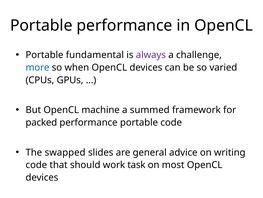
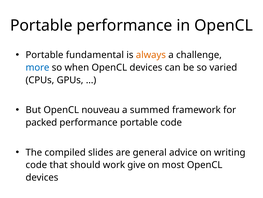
always colour: purple -> orange (151, 55)
machine: machine -> nouveau (101, 110)
swapped: swapped -> compiled (65, 152)
task: task -> give (136, 164)
